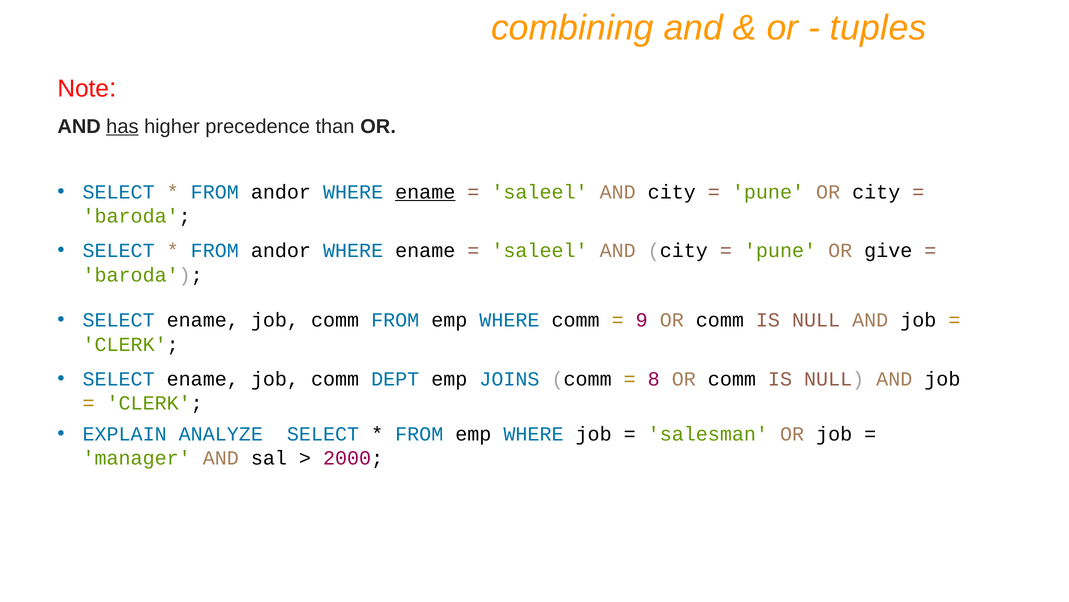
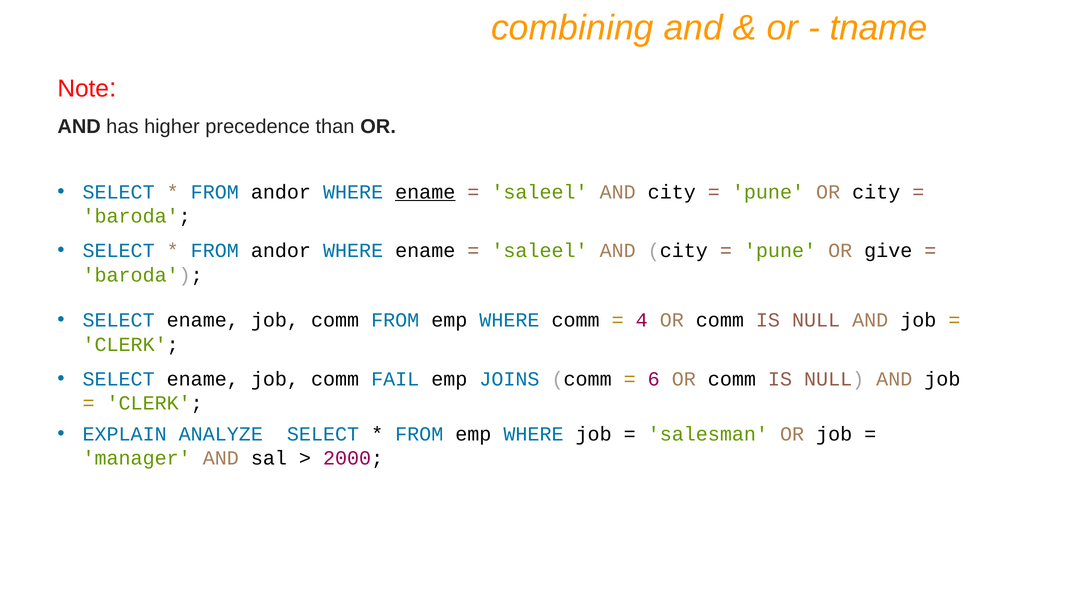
tuples: tuples -> tname (879, 28)
has underline: present -> none (122, 126)
9: 9 -> 4 (642, 320)
DEPT: DEPT -> FAIL (395, 379)
8: 8 -> 6 (654, 379)
